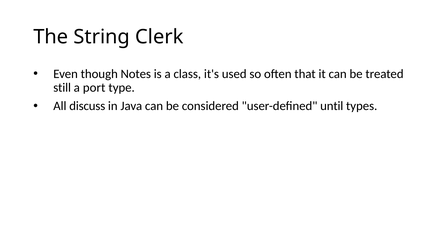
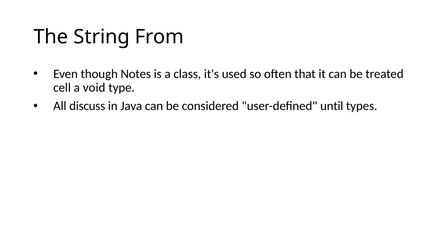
Clerk: Clerk -> From (159, 37)
still: still -> cell (62, 88)
port: port -> void (94, 88)
